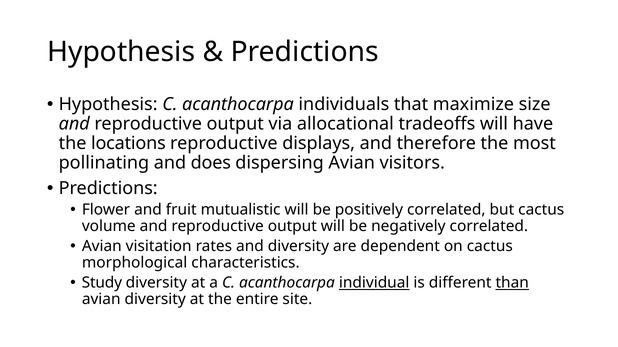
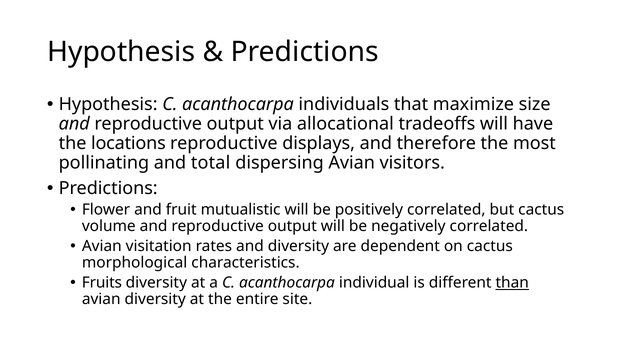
does: does -> total (211, 163)
Study: Study -> Fruits (102, 283)
individual underline: present -> none (374, 283)
